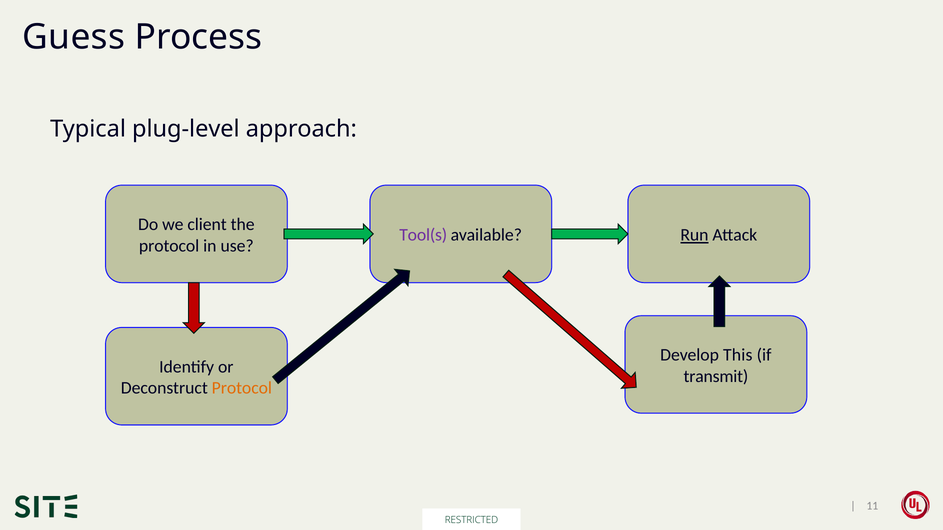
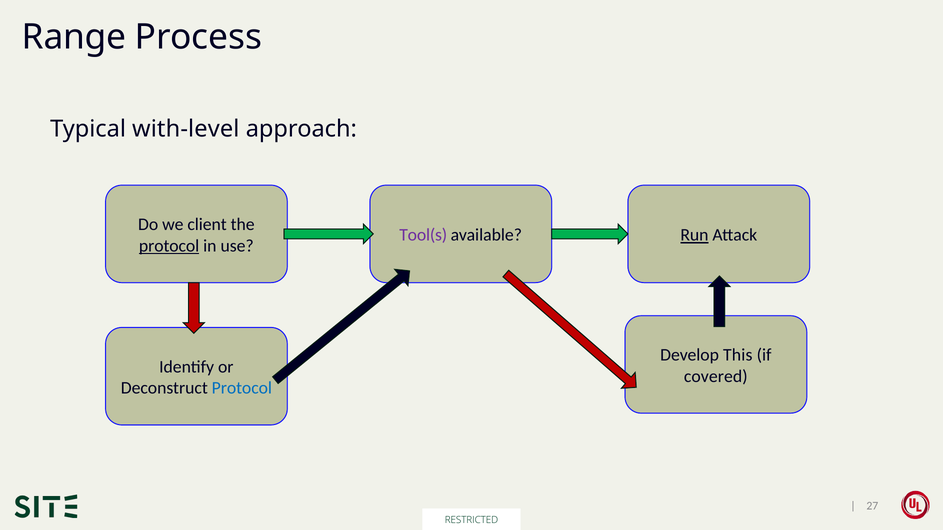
Guess: Guess -> Range (74, 37)
plug-level: plug-level -> with-level (186, 129)
protocol underline: none -> present (169, 246)
transmit: transmit -> covered (716, 377)
Protocol colour: orange -> blue (242, 388)
11: 11 -> 27 (872, 506)
